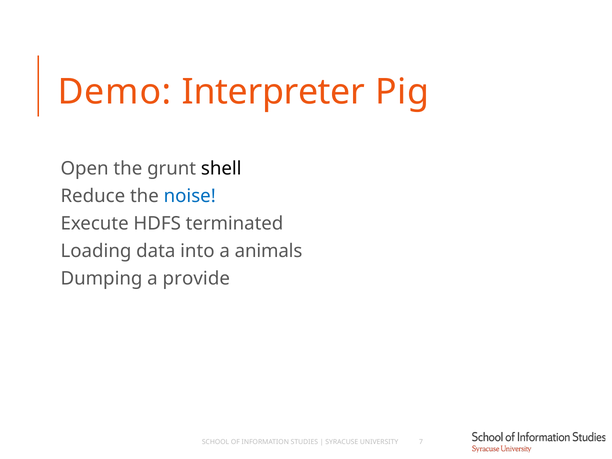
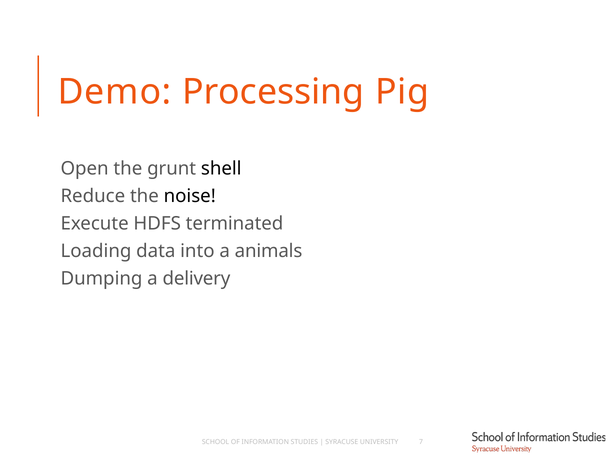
Interpreter: Interpreter -> Processing (273, 92)
noise colour: blue -> black (190, 196)
provide: provide -> delivery (196, 279)
